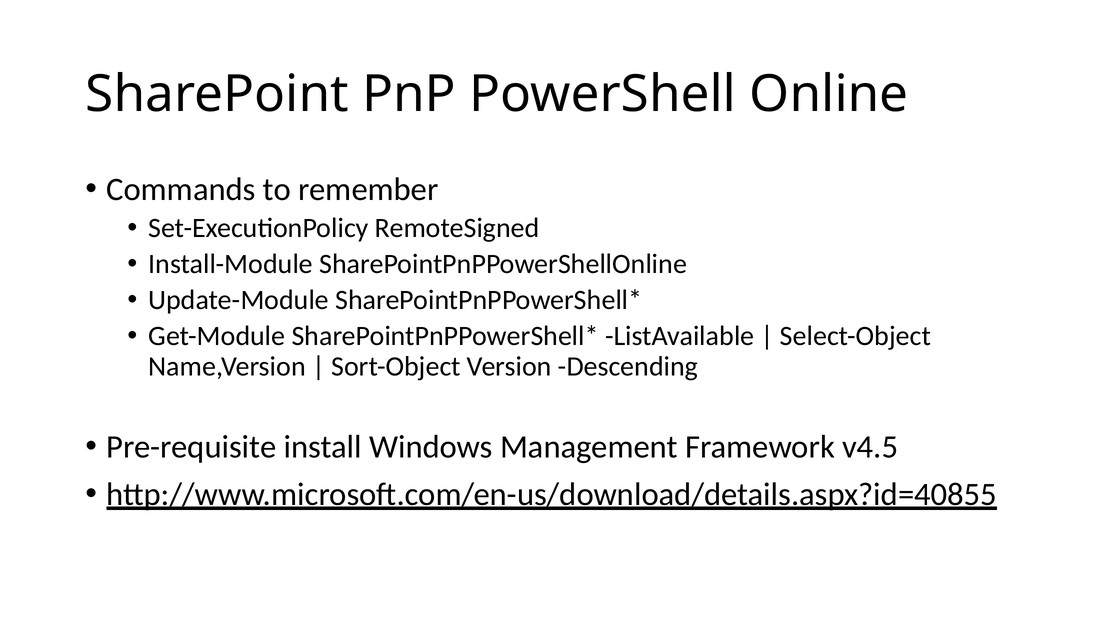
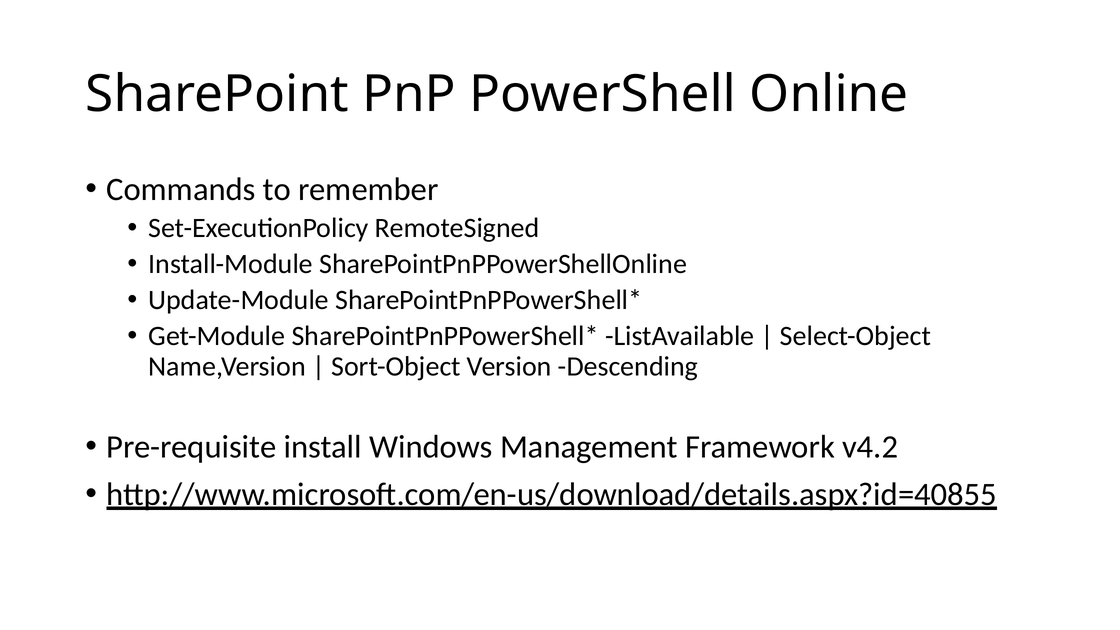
v4.5: v4.5 -> v4.2 (870, 447)
